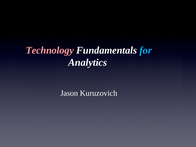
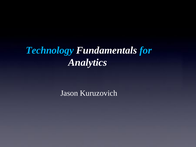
Technology colour: pink -> light blue (50, 50)
